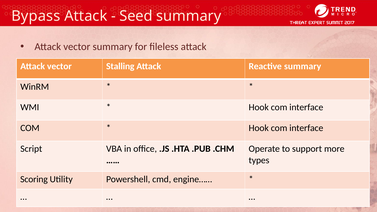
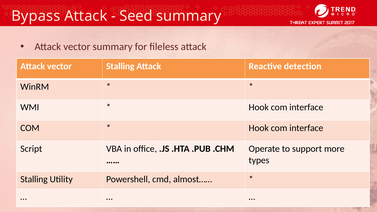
Reactive summary: summary -> detection (303, 66)
Scoring: Scoring -> Stalling (34, 179)
engine……: engine…… -> almost…… (193, 179)
